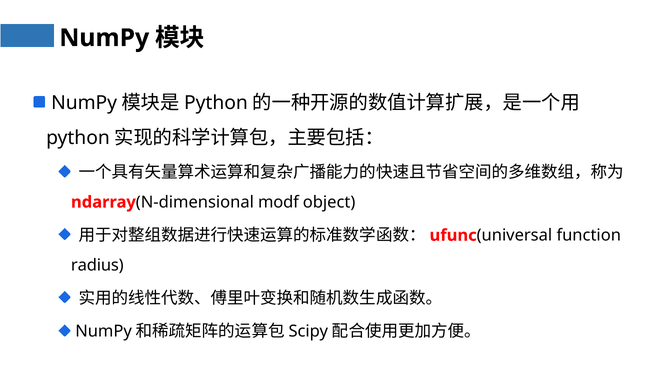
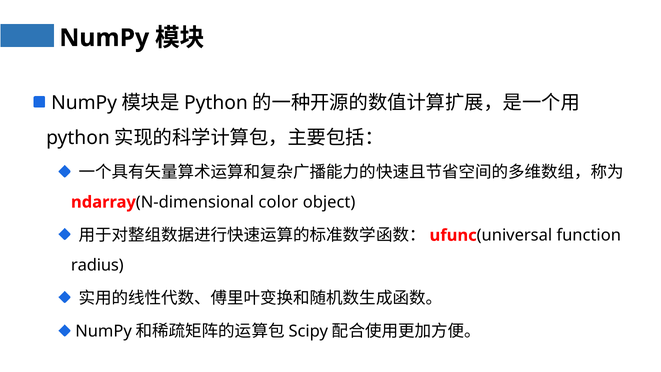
modf: modf -> color (278, 202)
